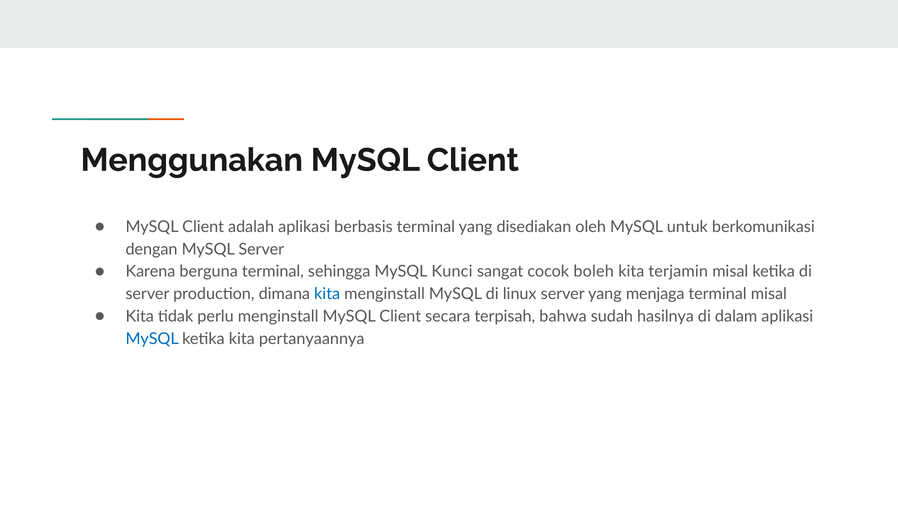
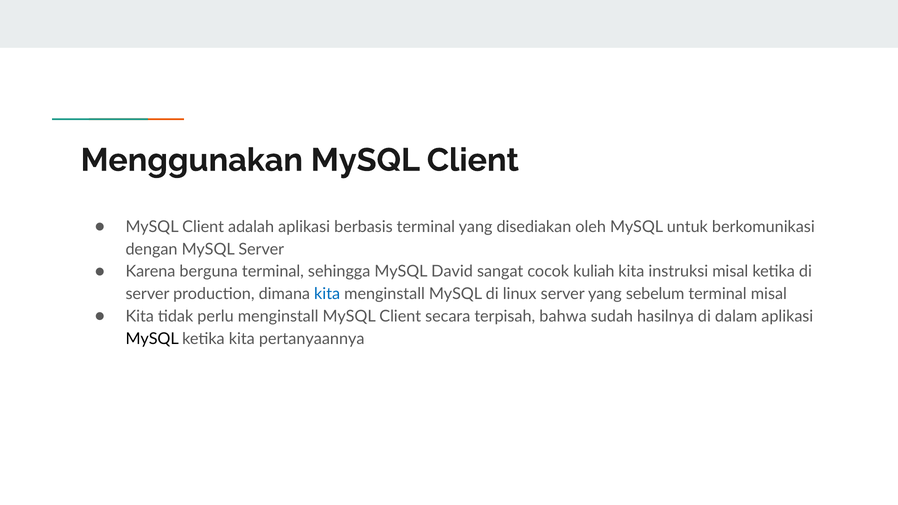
Kunci: Kunci -> David (452, 272)
boleh: boleh -> kuliah (594, 272)
terjamin: terjamin -> instruksi (678, 272)
menjaga: menjaga -> sebelum (655, 294)
MySQL colour: blue -> black (152, 339)
